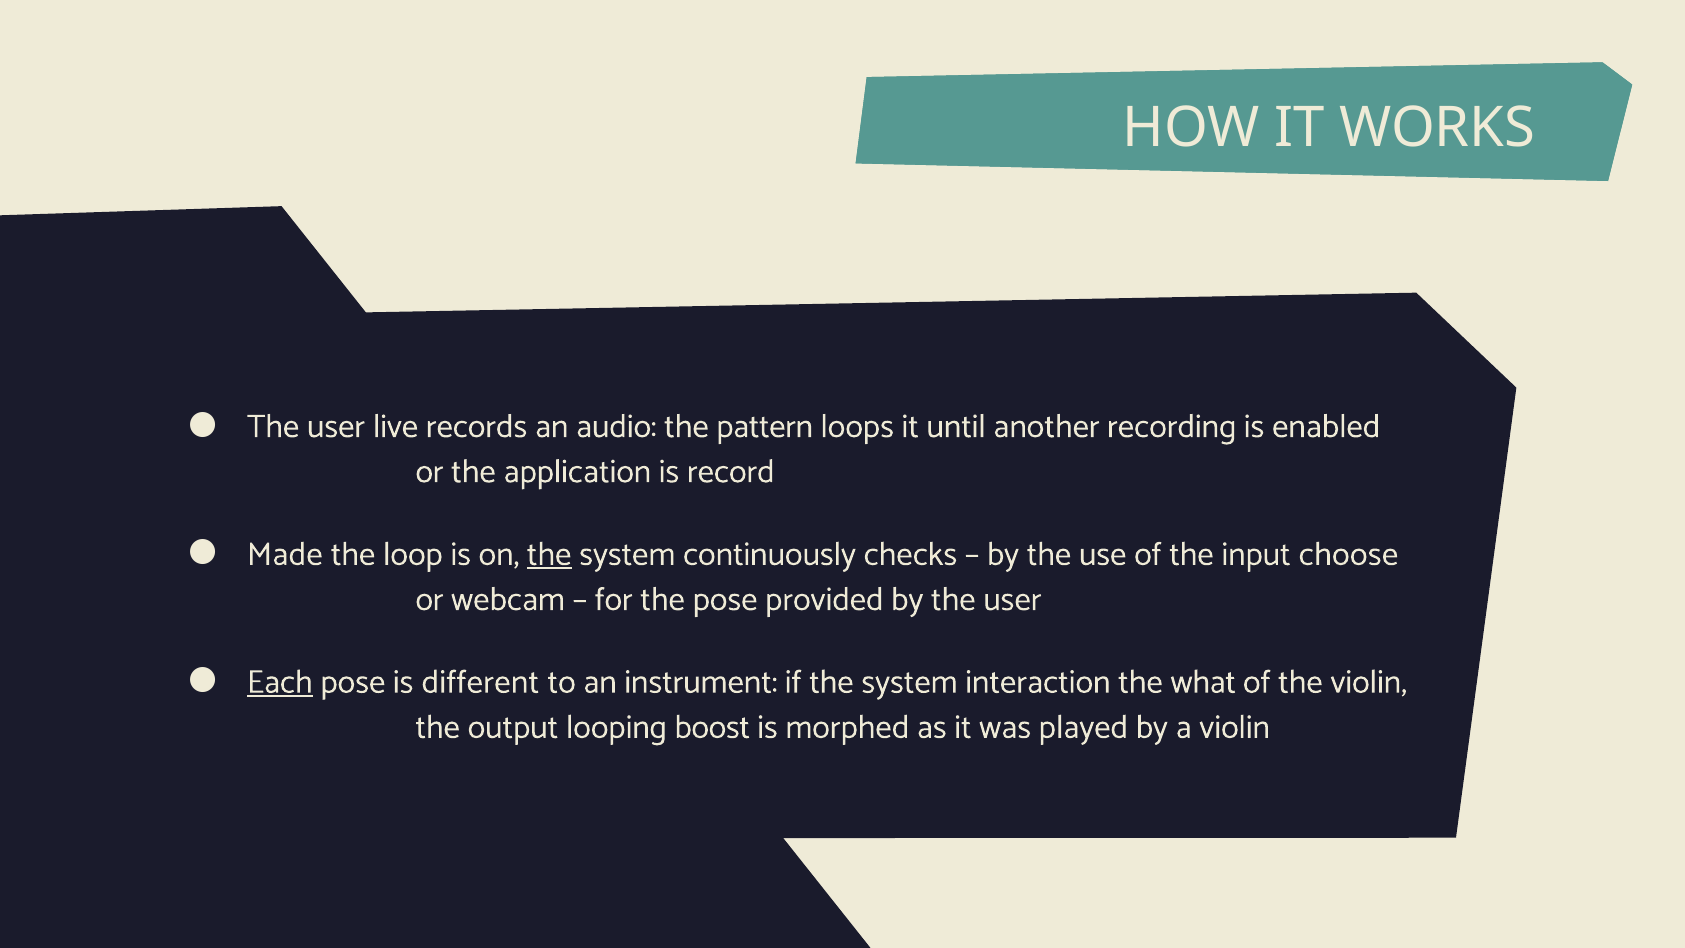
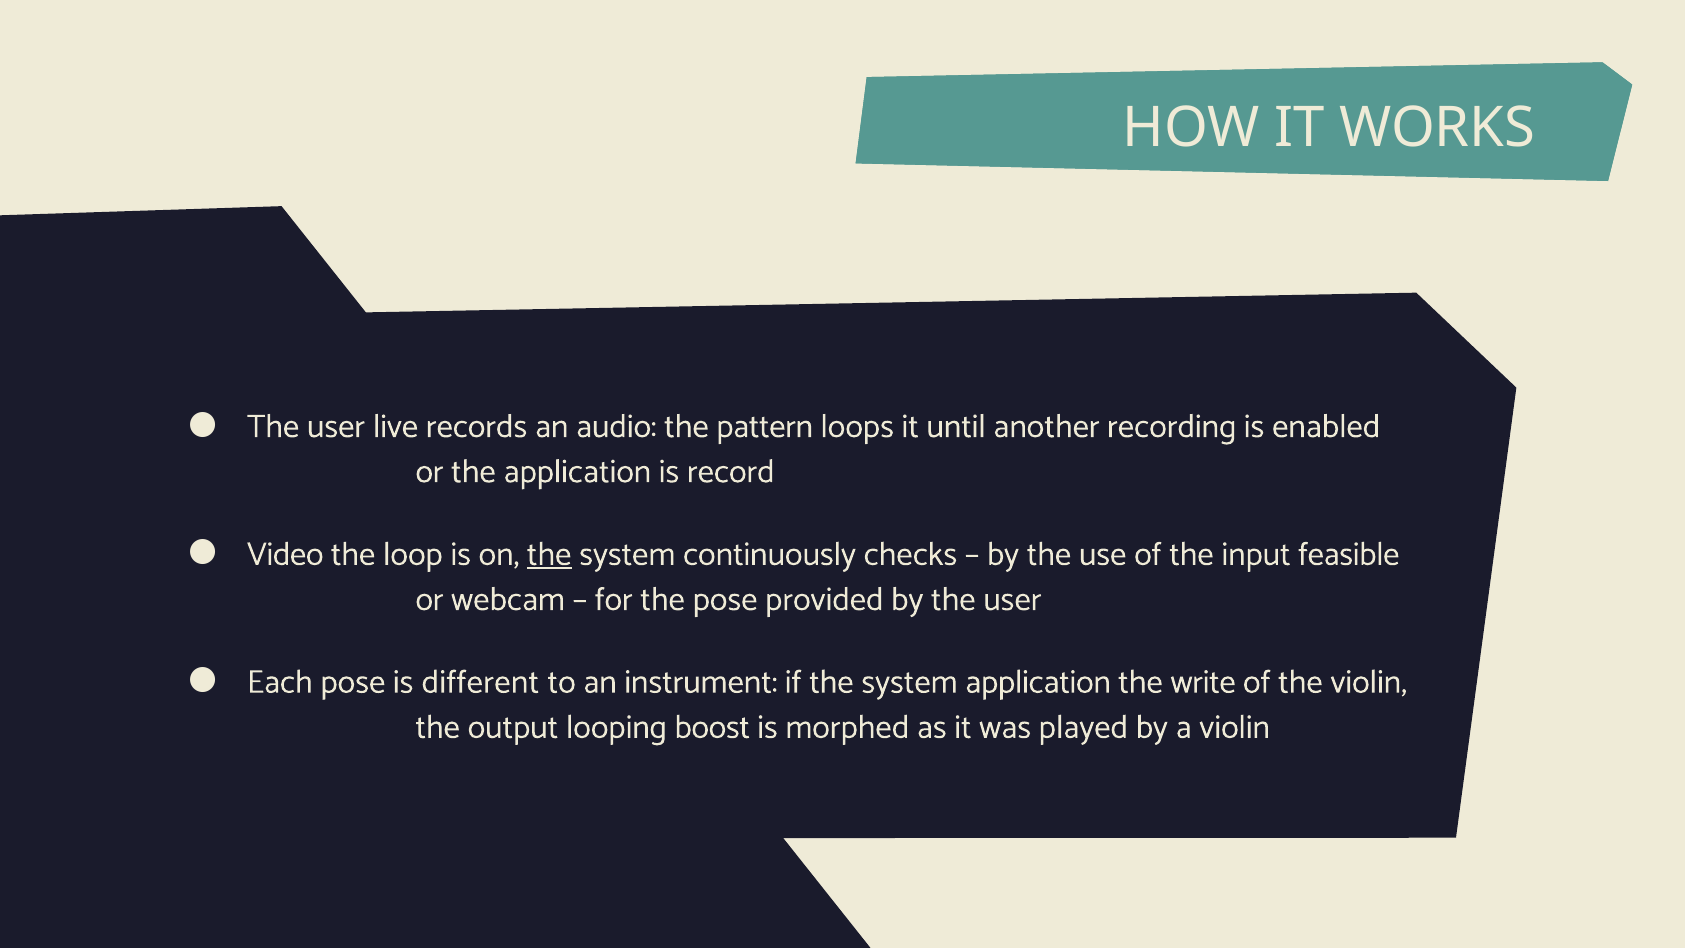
Made: Made -> Video (285, 554)
choose: choose -> feasible (1349, 554)
Each underline: present -> none (280, 682)
system interaction: interaction -> application (1038, 682)
what: what -> write (1203, 682)
